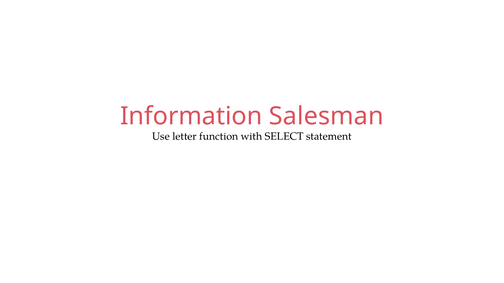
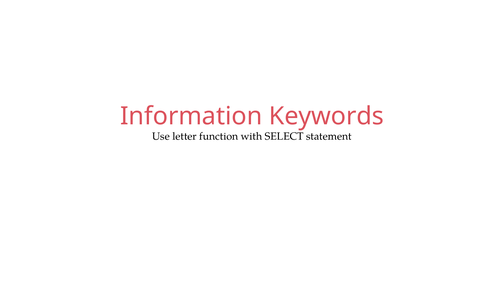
Salesman: Salesman -> Keywords (326, 116)
